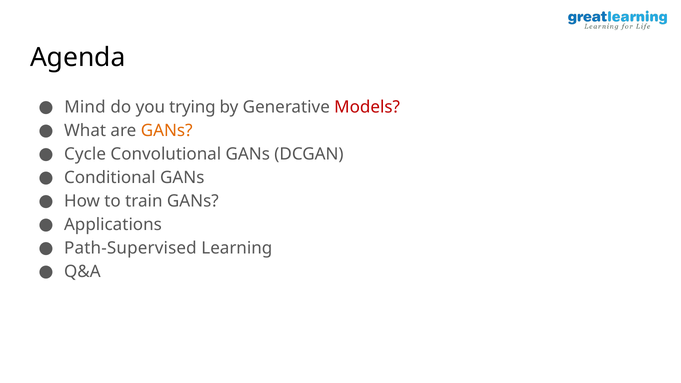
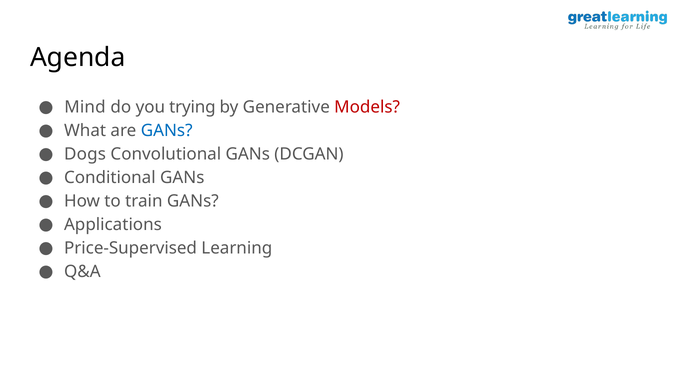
GANs colour: orange -> blue (167, 131)
Cycle: Cycle -> Dogs (85, 154)
Path-Supervised: Path-Supervised -> Price-Supervised (131, 248)
